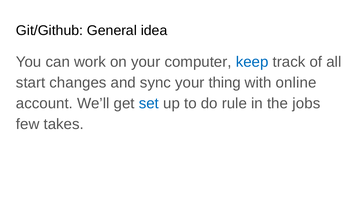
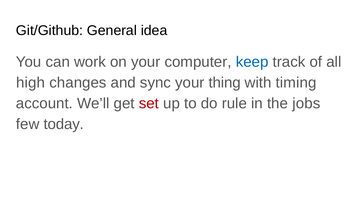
start: start -> high (31, 83)
online: online -> timing (296, 83)
set colour: blue -> red (149, 104)
takes: takes -> today (64, 124)
